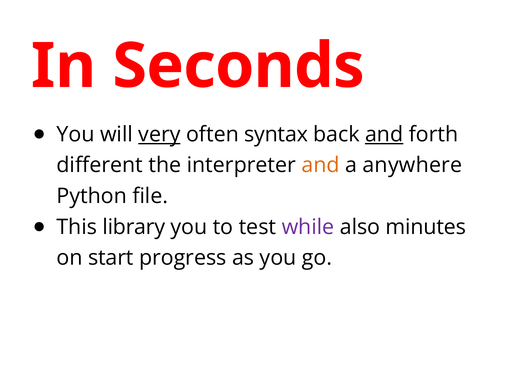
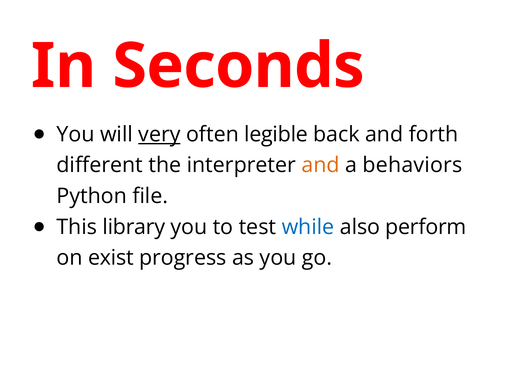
syntax: syntax -> legible (276, 134)
and underline: present -> none (384, 134)
anywhere: anywhere -> behaviors (412, 165)
while colour: purple -> blue (308, 227)
minutes: minutes -> perform (426, 227)
start: start -> exist (111, 258)
